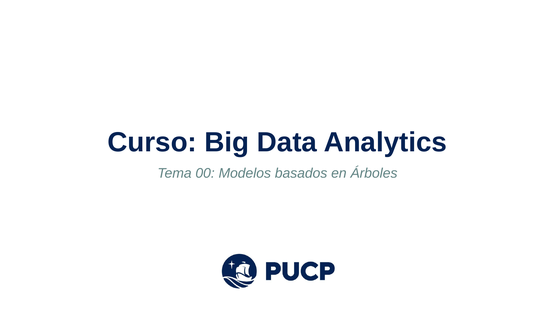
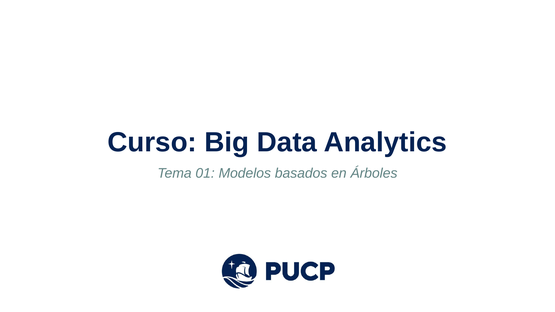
00: 00 -> 01 (205, 173)
